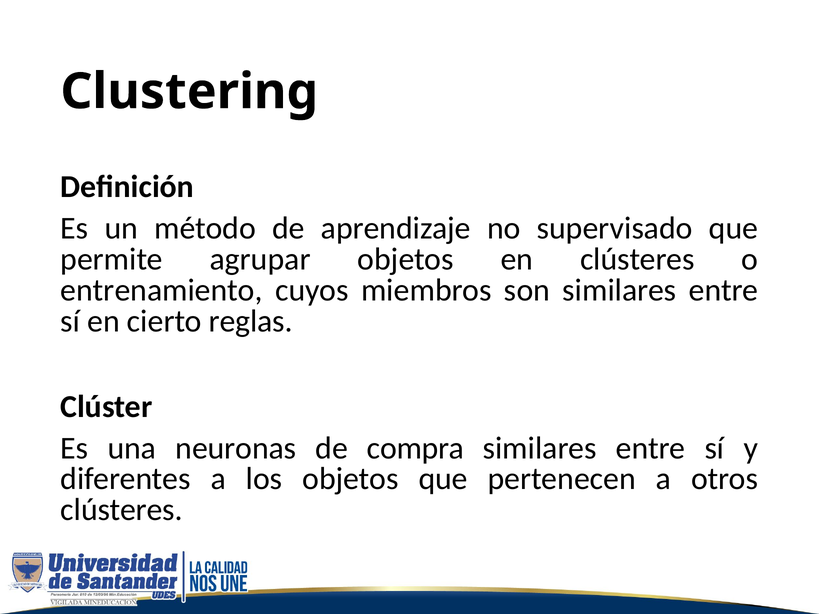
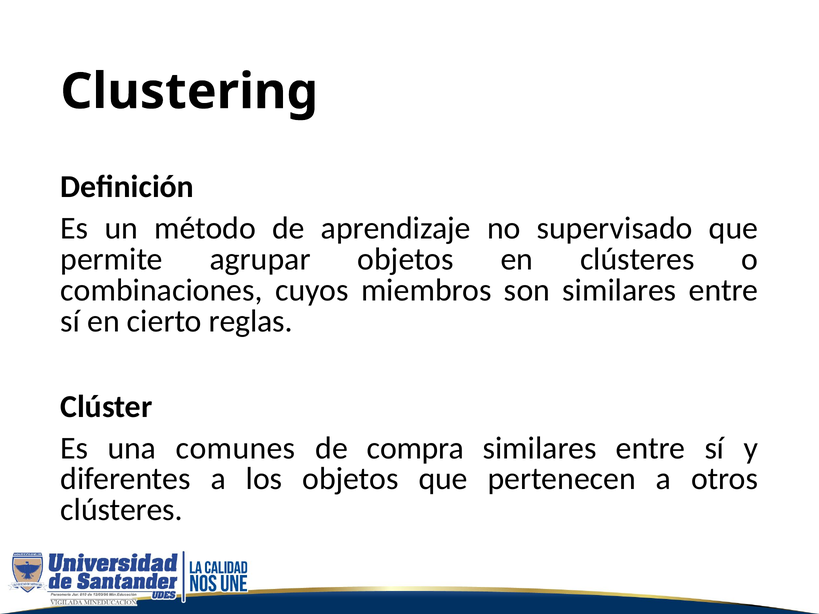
entrenamiento: entrenamiento -> combinaciones (162, 290)
neuronas: neuronas -> comunes (236, 448)
